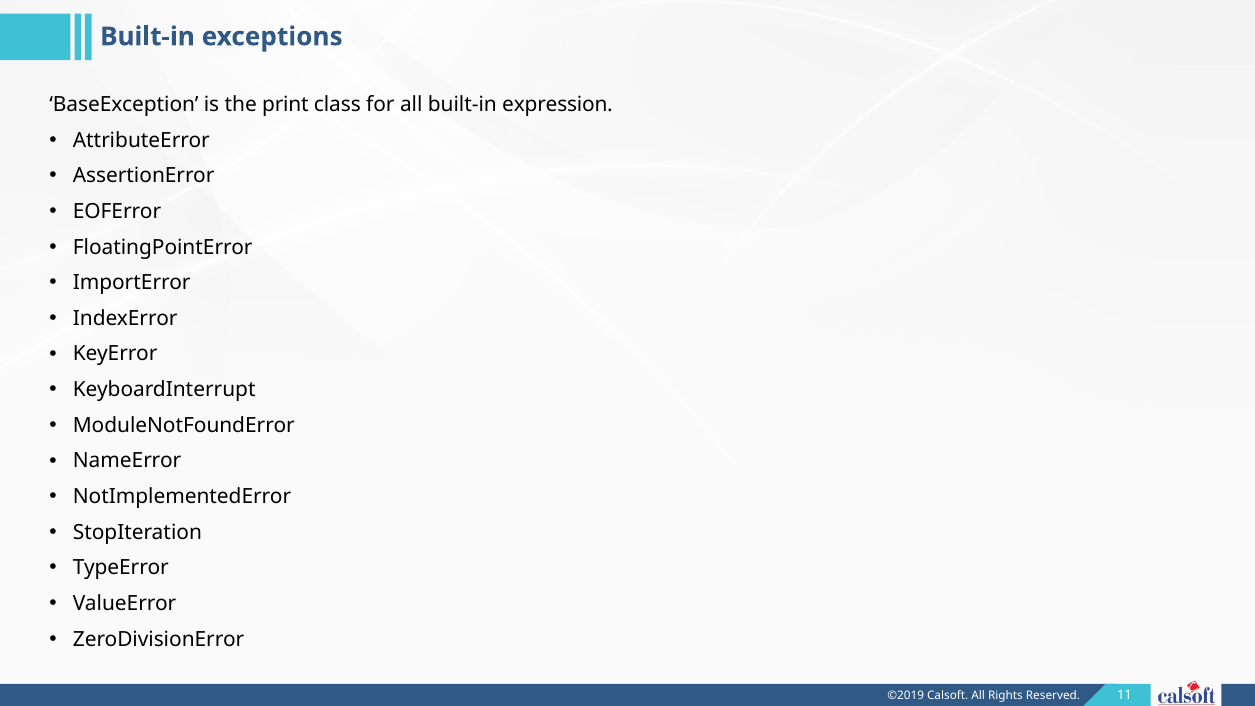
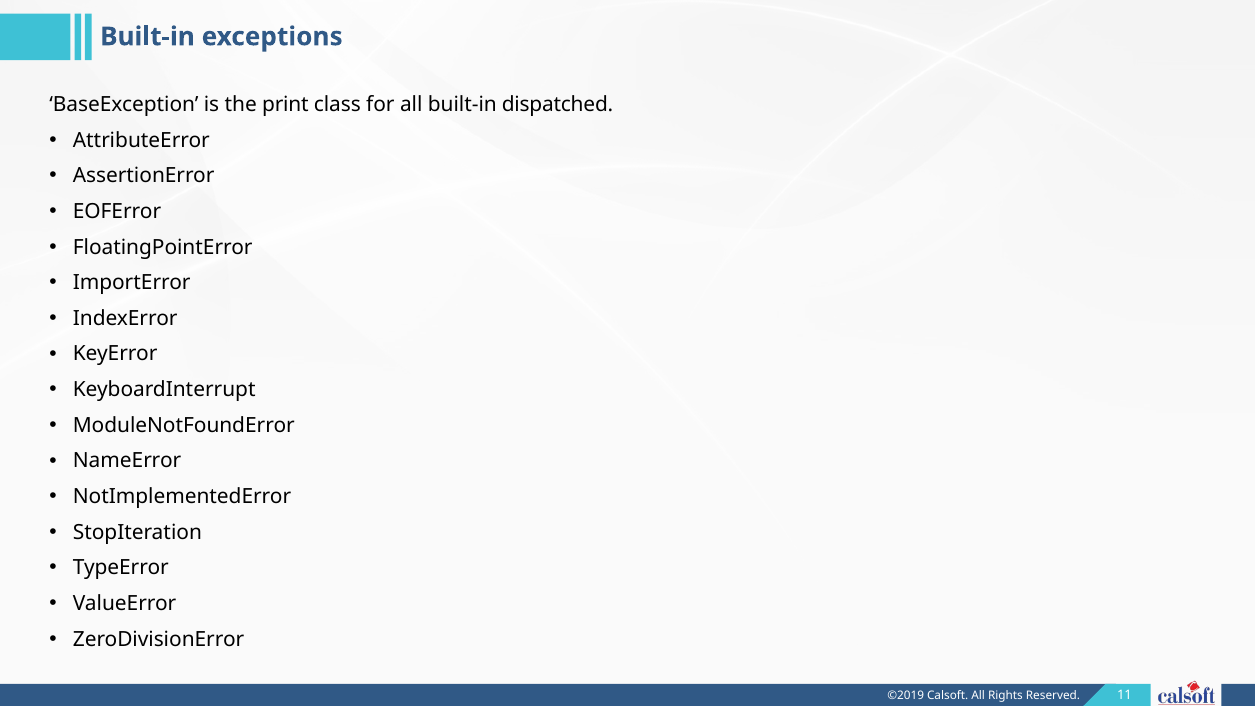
expression: expression -> dispatched (558, 104)
